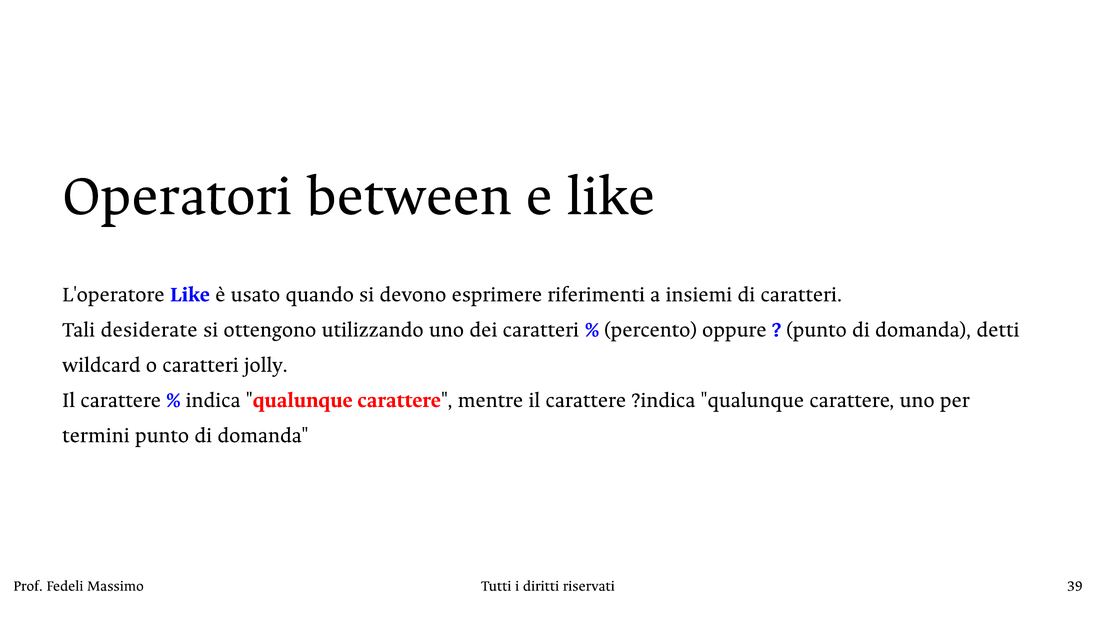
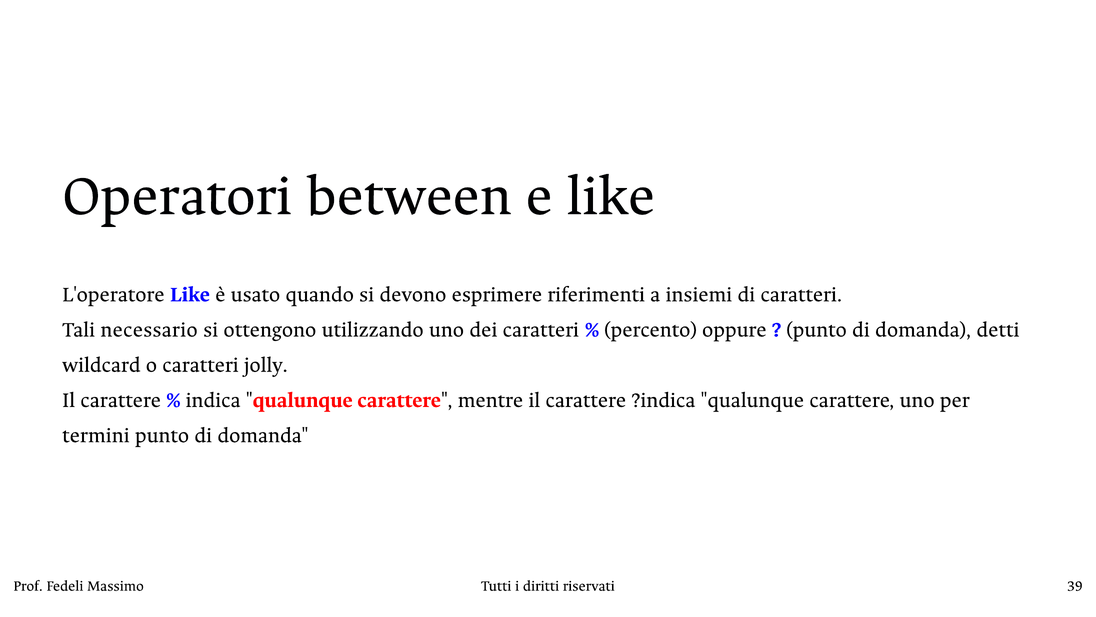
desiderate: desiderate -> necessario (149, 329)
